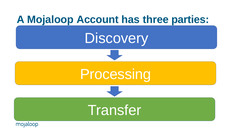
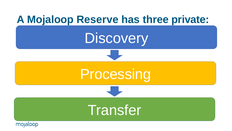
Account: Account -> Reserve (97, 19)
parties: parties -> private (190, 19)
